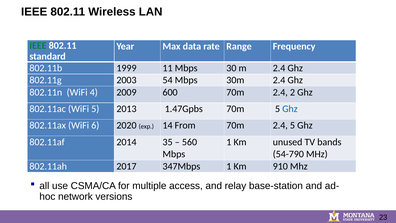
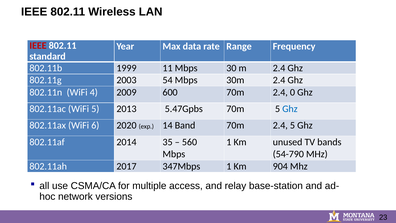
IEEE colour: green -> red (38, 45)
2: 2 -> 0 (293, 92)
1.47Gpbs: 1.47Gpbs -> 5.47Gpbs (184, 109)
From: From -> Band (185, 125)
910: 910 -> 904 (280, 166)
